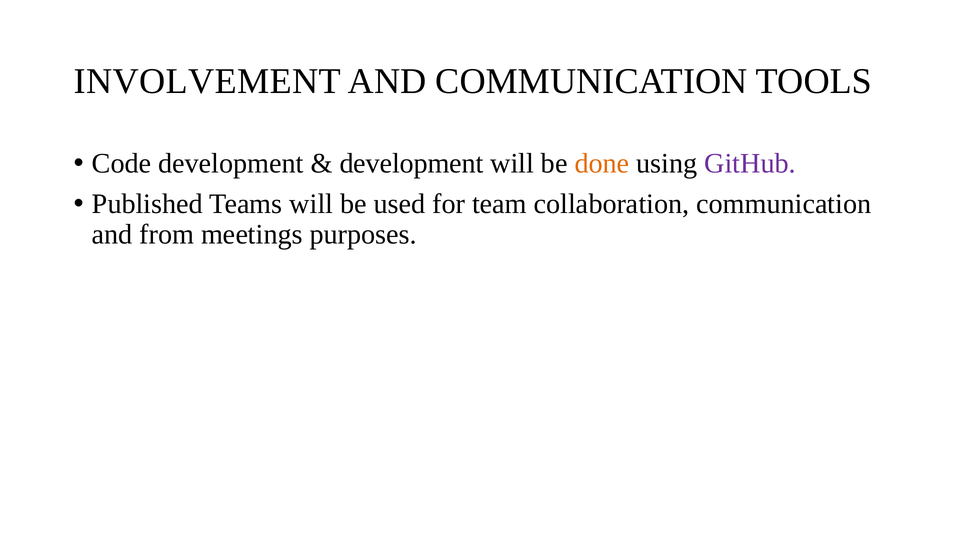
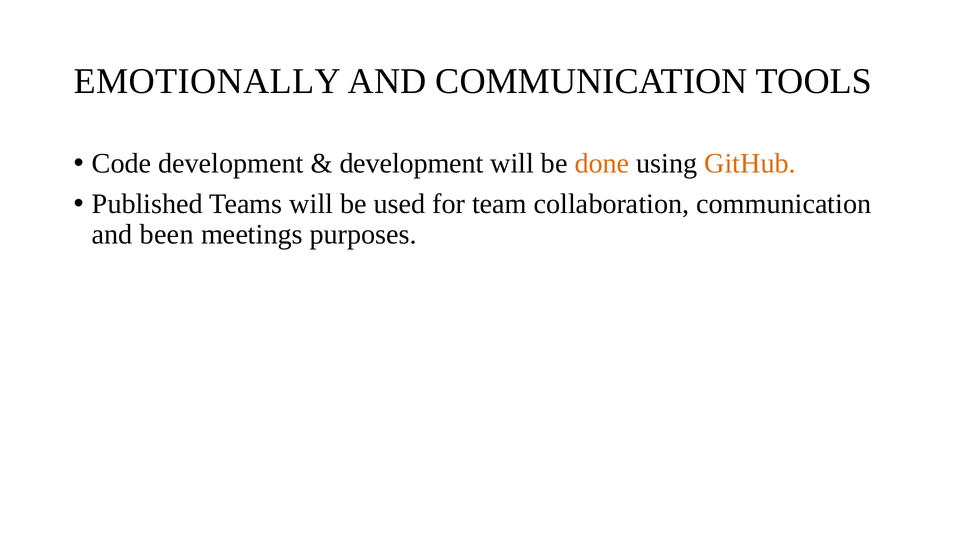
INVOLVEMENT: INVOLVEMENT -> EMOTIONALLY (207, 81)
GitHub colour: purple -> orange (750, 163)
from: from -> been (167, 235)
